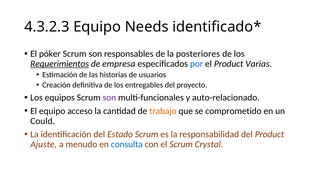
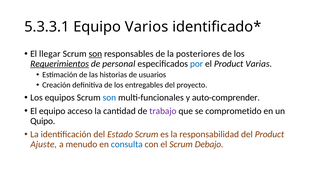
4.3.2.3: 4.3.2.3 -> 5.3.3.1 (47, 27)
Needs: Needs -> Varios (147, 27)
póker: póker -> llegar (50, 54)
son underline: none -> present (95, 54)
empresa: empresa -> personal (119, 64)
son colour: purple -> blue (109, 98)
auto-relacionado: auto-relacionado -> auto-comprender (226, 98)
trabajo colour: orange -> purple (163, 111)
Could: Could -> Quipo (43, 121)
Crystal: Crystal -> Debajo (209, 145)
